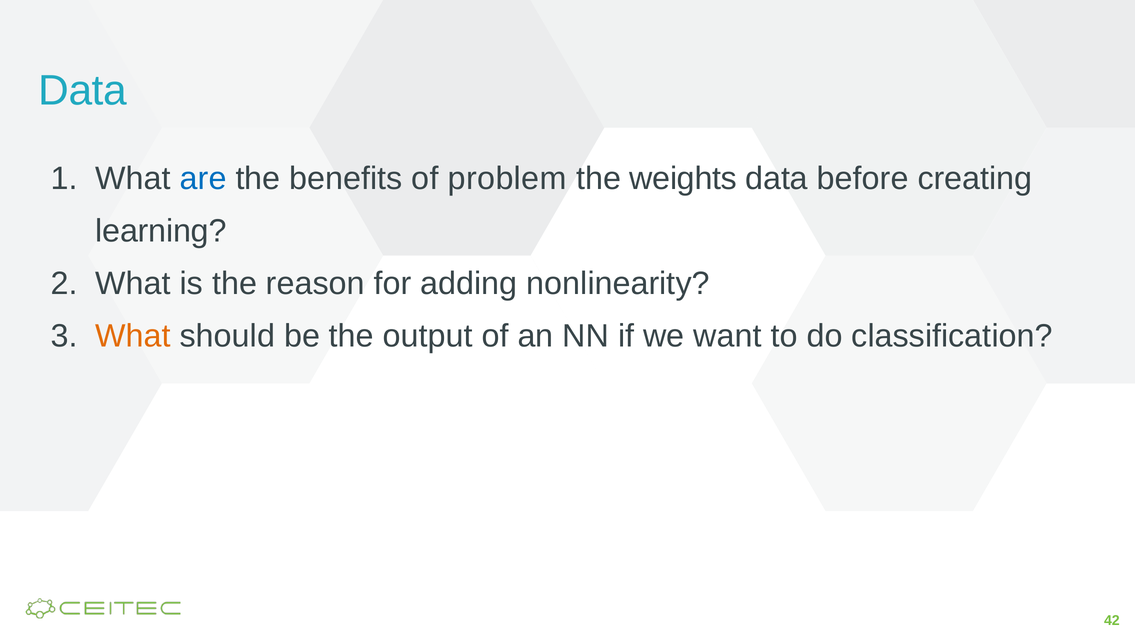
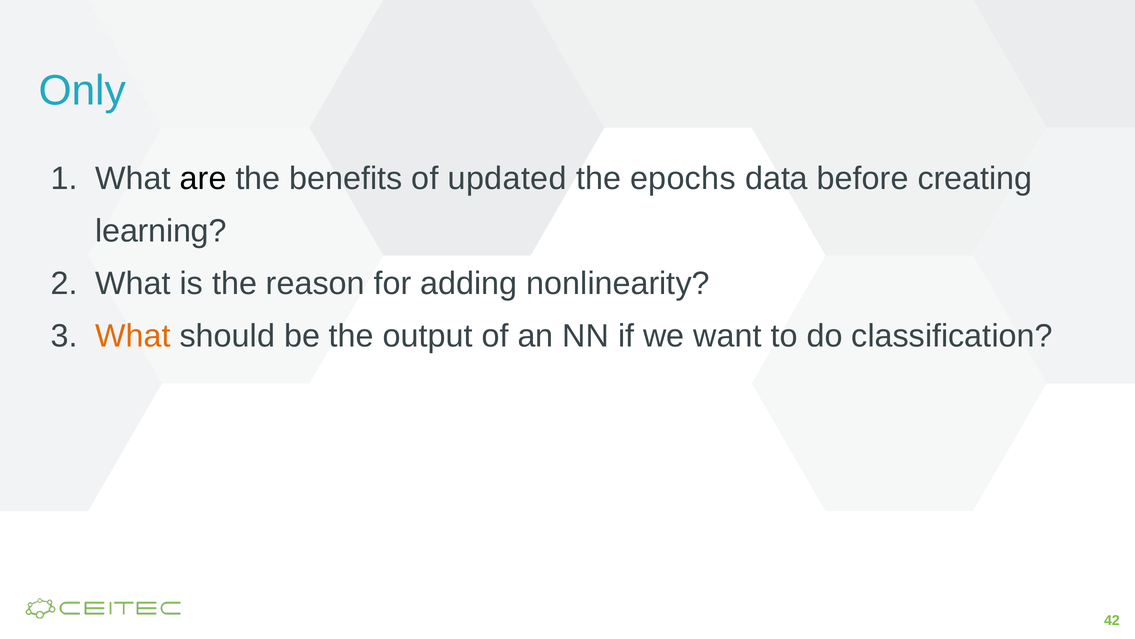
Data: Data -> Only (82, 91)
are colour: blue -> black (203, 178)
problem: problem -> updated (507, 178)
weights: weights -> epochs (683, 178)
